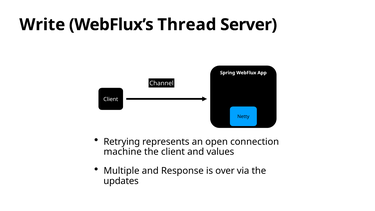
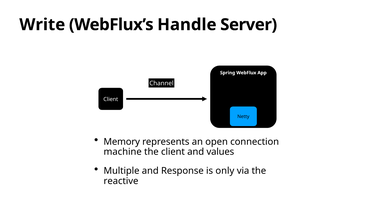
Thread: Thread -> Handle (187, 25)
Retrying: Retrying -> Memory (122, 142)
over: over -> only (225, 171)
updates: updates -> reactive (121, 181)
